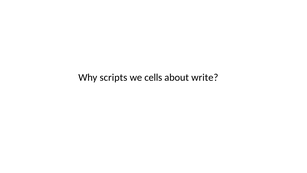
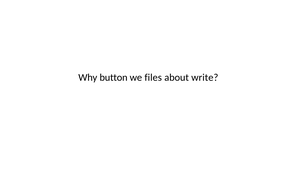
scripts: scripts -> button (114, 77)
cells: cells -> files (153, 77)
